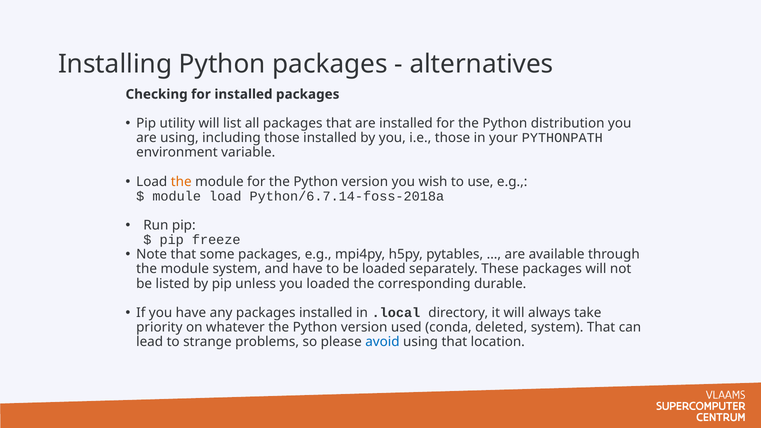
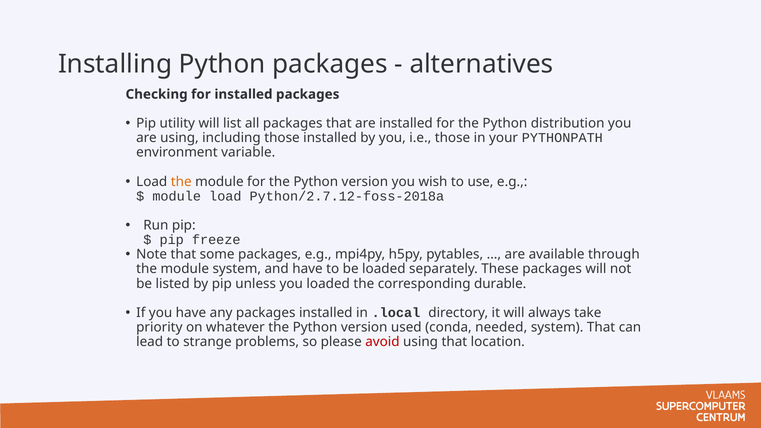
Python/6.7.14-foss-2018a: Python/6.7.14-foss-2018a -> Python/2.7.12-foss-2018a (347, 196)
deleted: deleted -> needed (501, 327)
avoid colour: blue -> red (382, 342)
